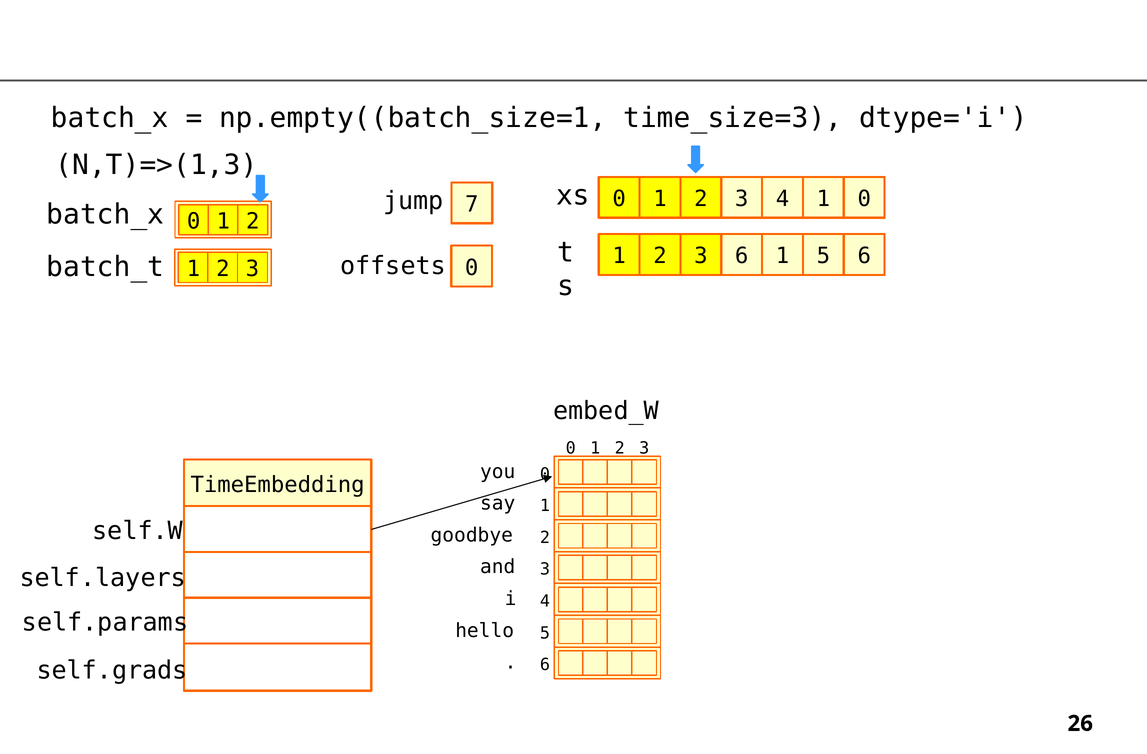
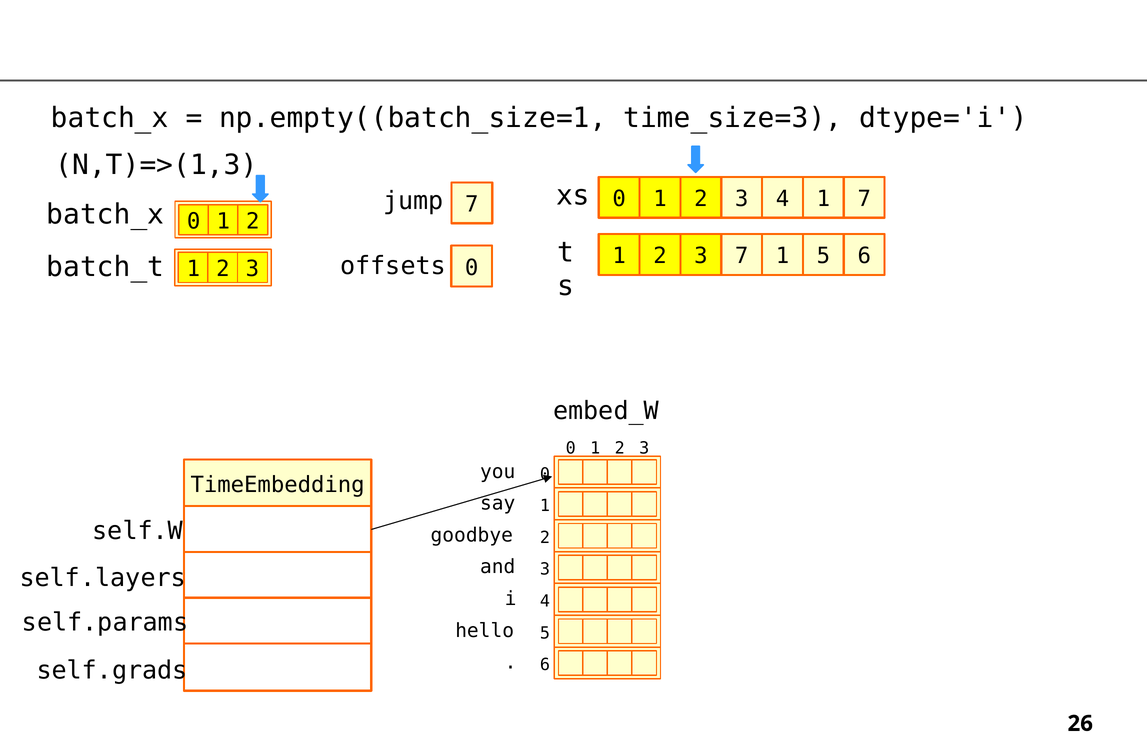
1 0: 0 -> 7 (864, 199)
3 6: 6 -> 7 (742, 256)
